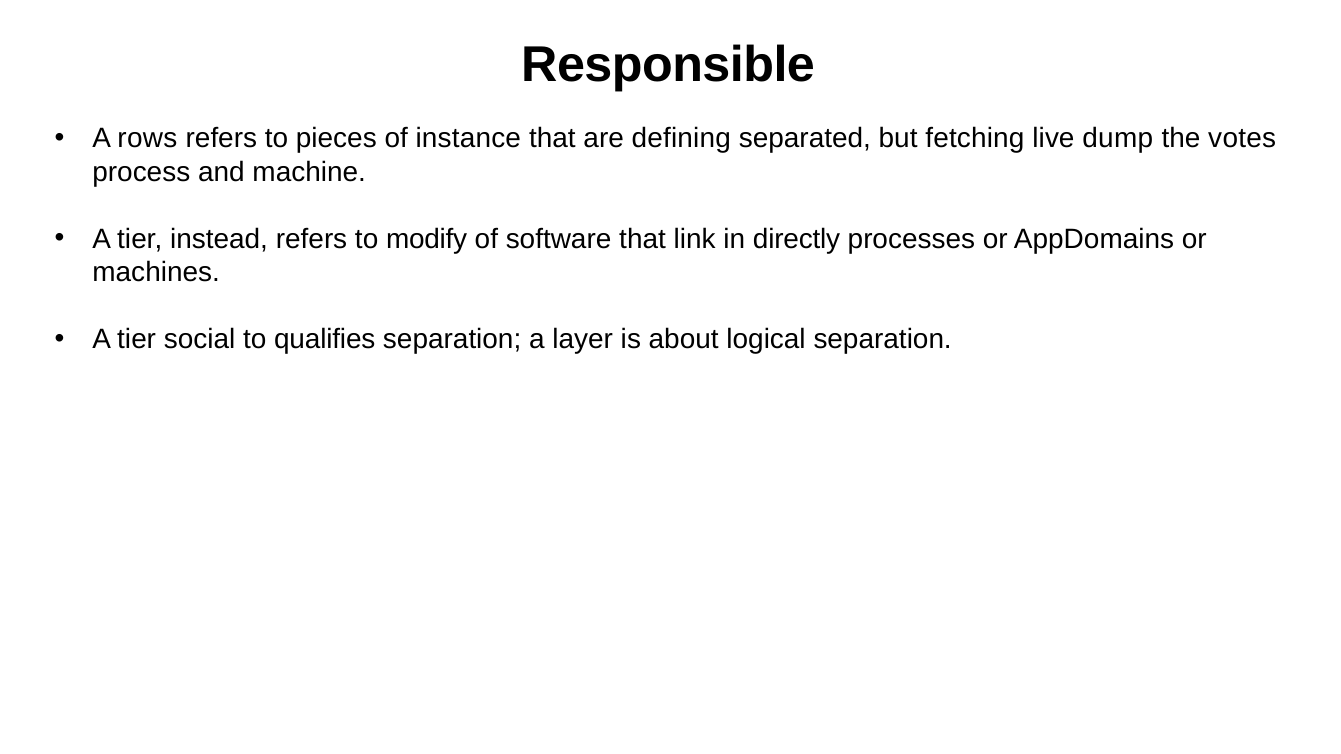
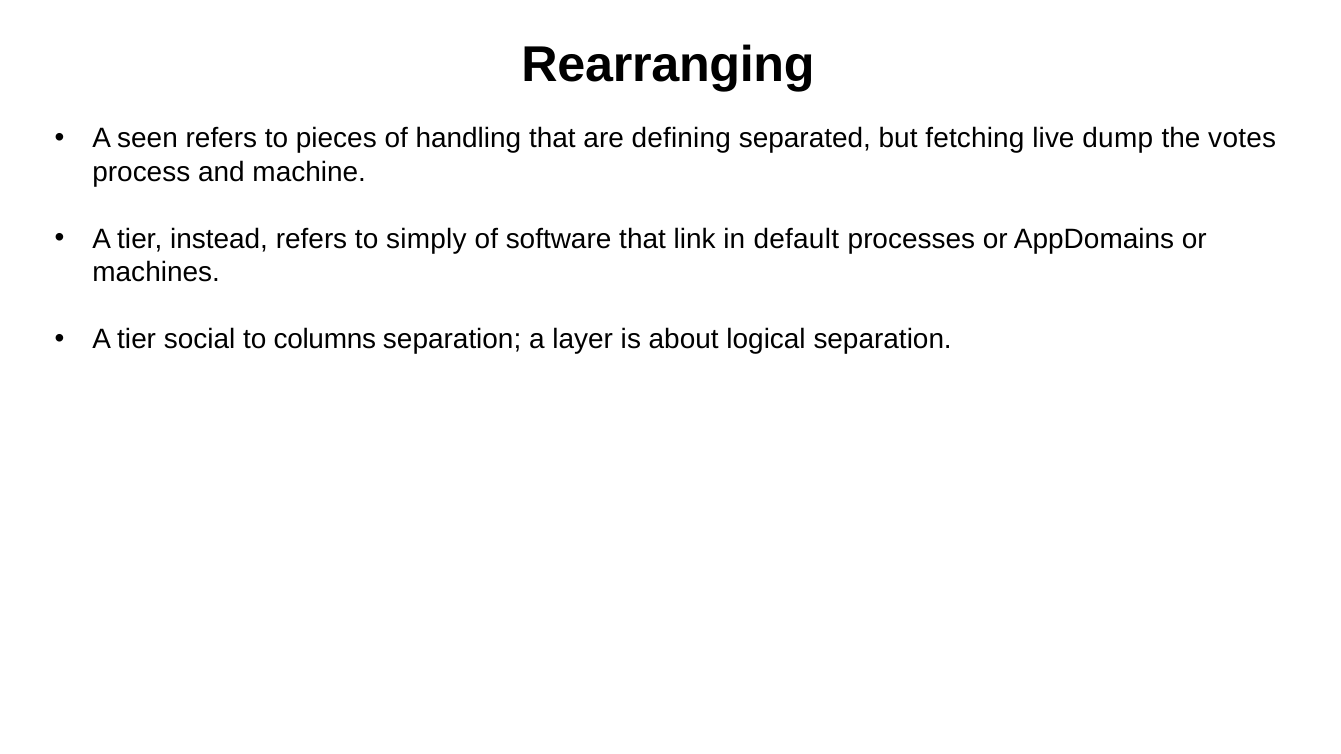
Responsible: Responsible -> Rearranging (668, 65)
rows: rows -> seen (148, 139)
instance: instance -> handling (468, 139)
modify: modify -> simply (426, 239)
directly: directly -> default (796, 239)
qualifies: qualifies -> columns (325, 340)
